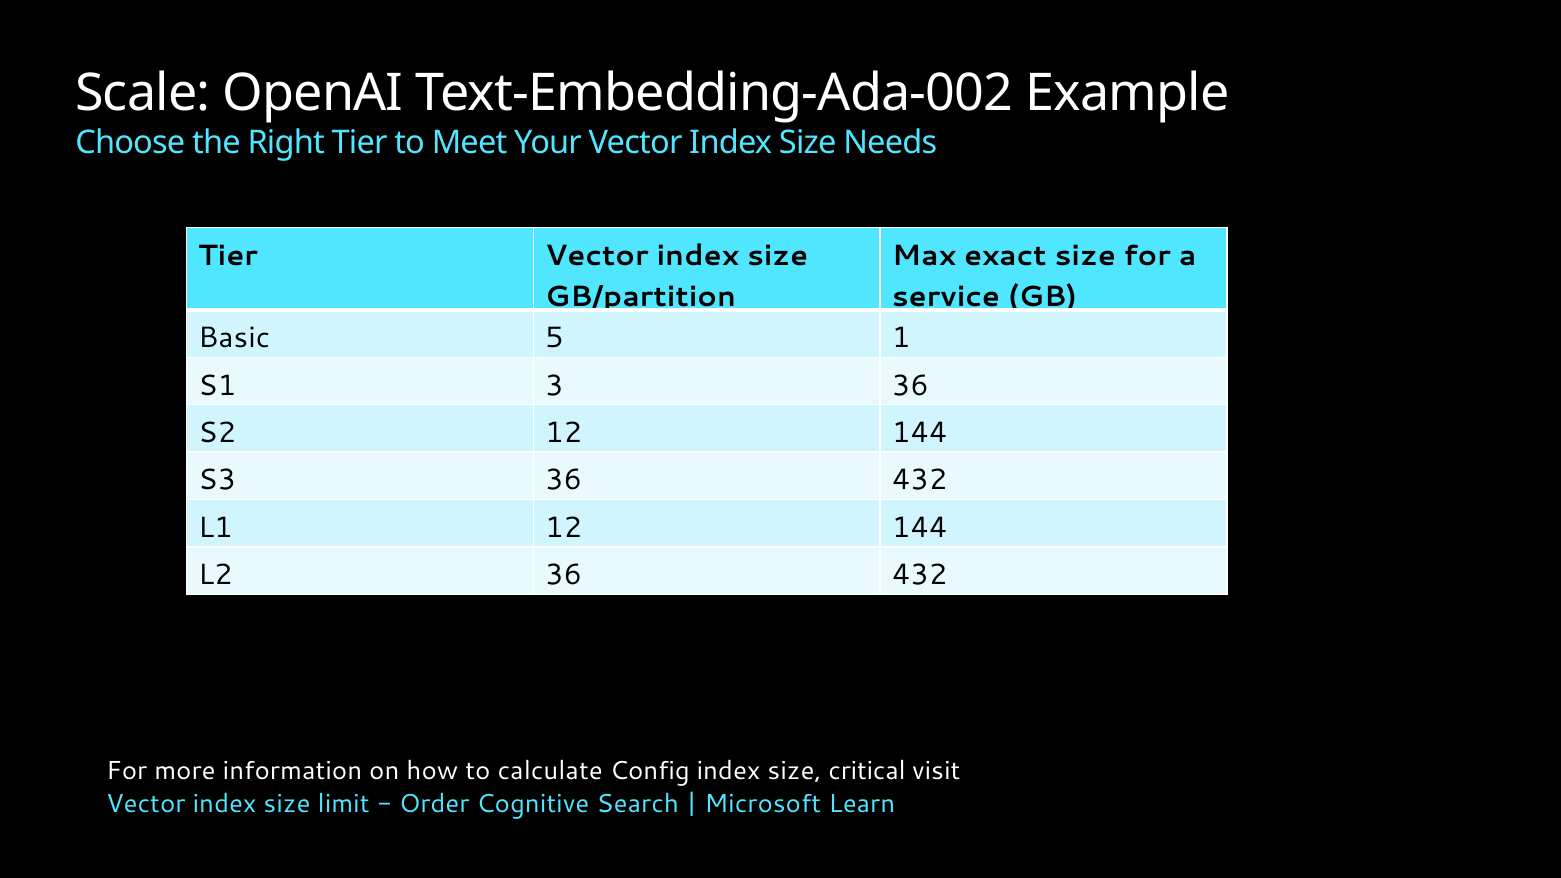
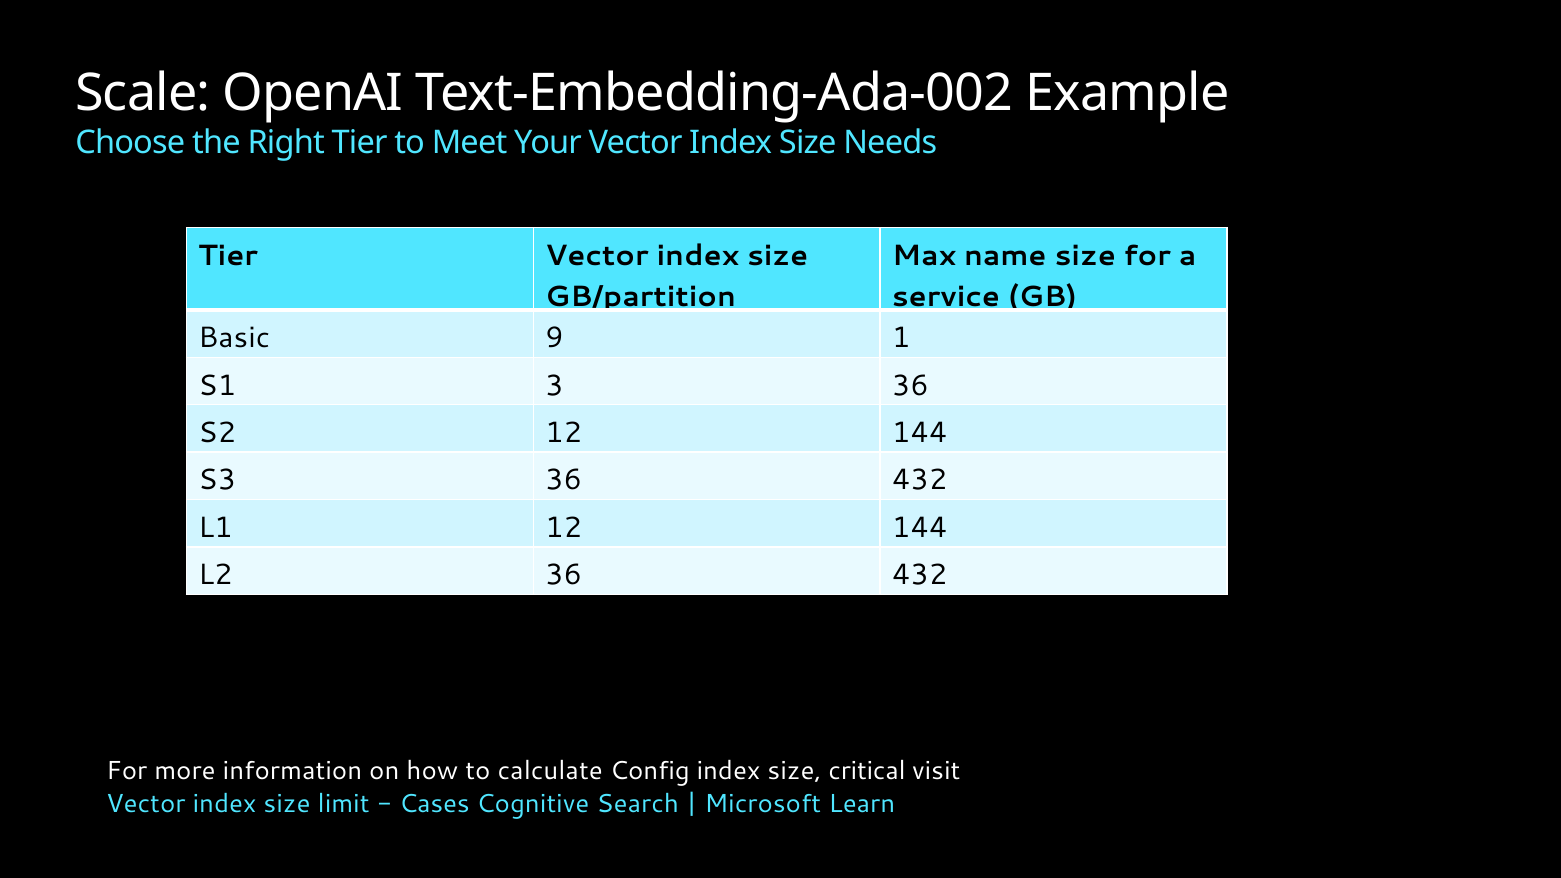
exact: exact -> name (1005, 256)
5: 5 -> 9 (554, 338)
Order: Order -> Cases (434, 804)
